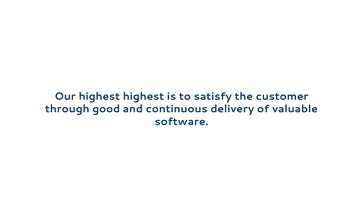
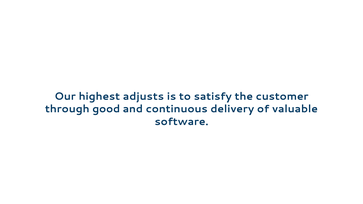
highest highest: highest -> adjusts (143, 96)
